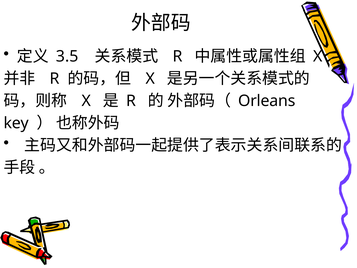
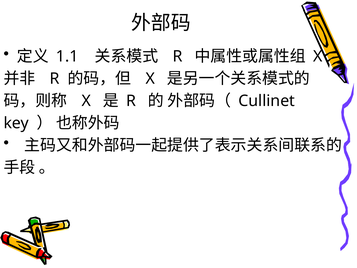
3.5: 3.5 -> 1.1 (67, 56)
Orleans: Orleans -> Cullinet (267, 101)
